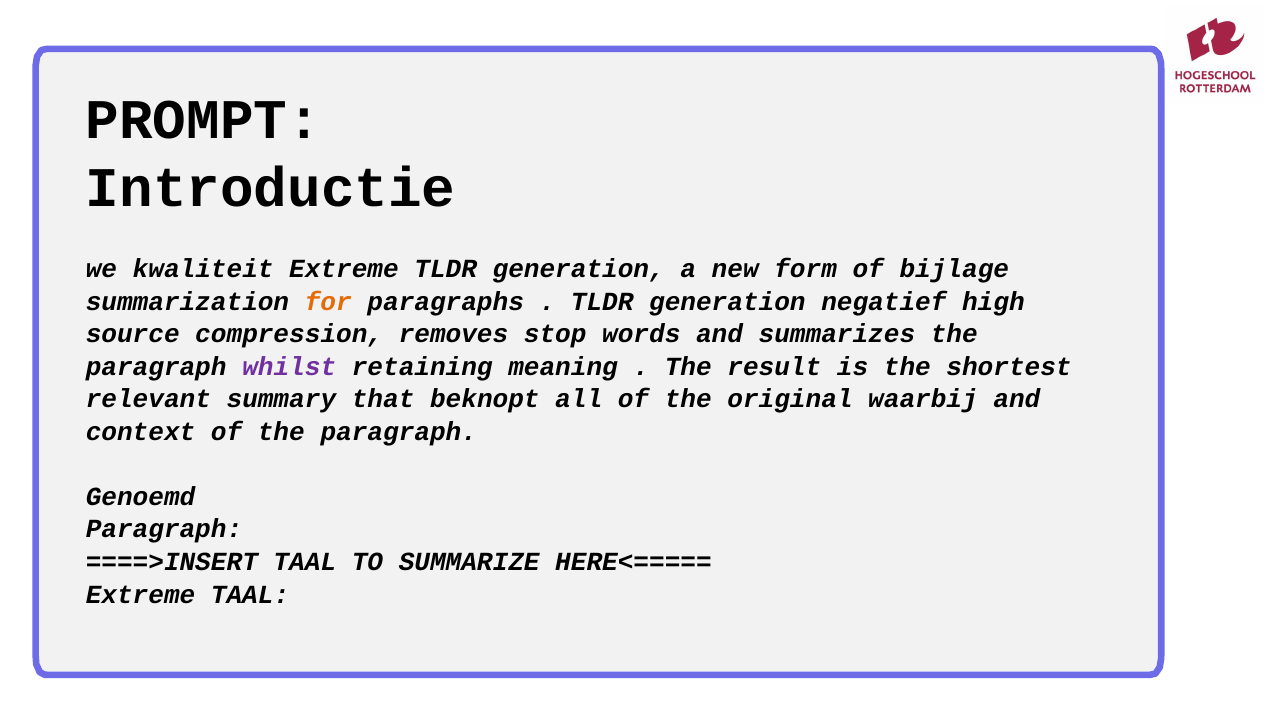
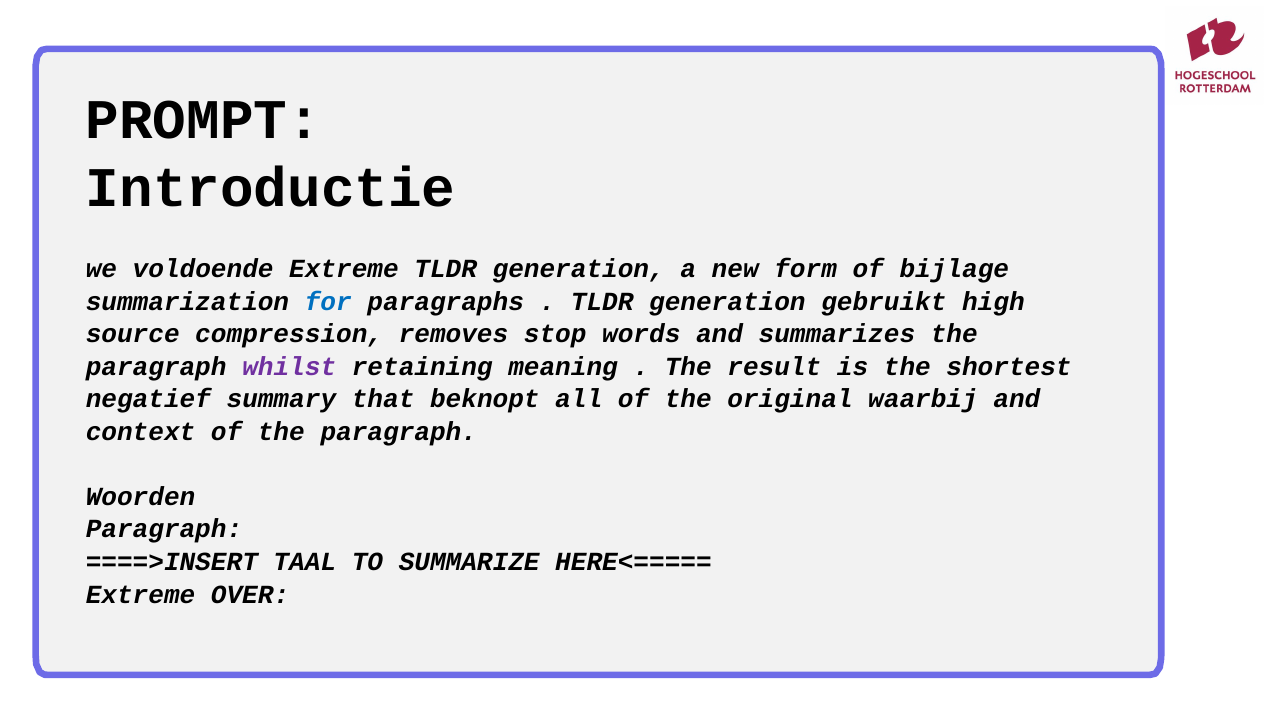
kwaliteit: kwaliteit -> voldoende (203, 269)
for colour: orange -> blue (328, 302)
negatief: negatief -> gebruikt (884, 302)
relevant: relevant -> negatief (148, 399)
Genoemd: Genoemd -> Woorden (141, 497)
Extreme TAAL: TAAL -> OVER (250, 595)
